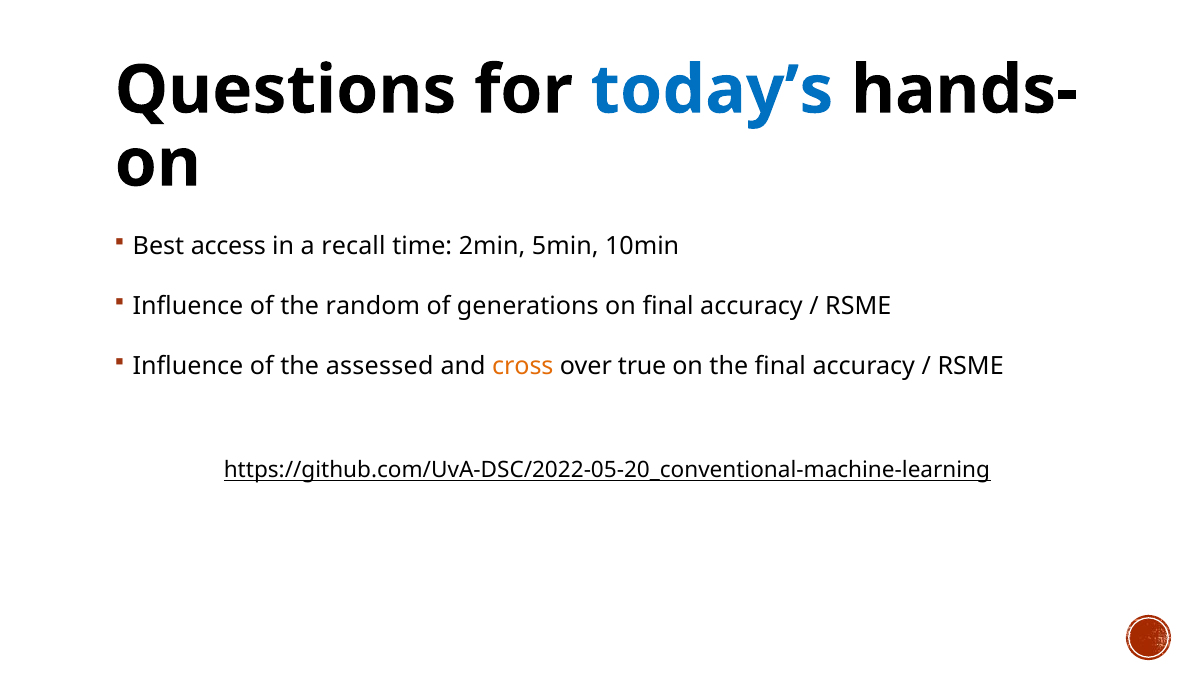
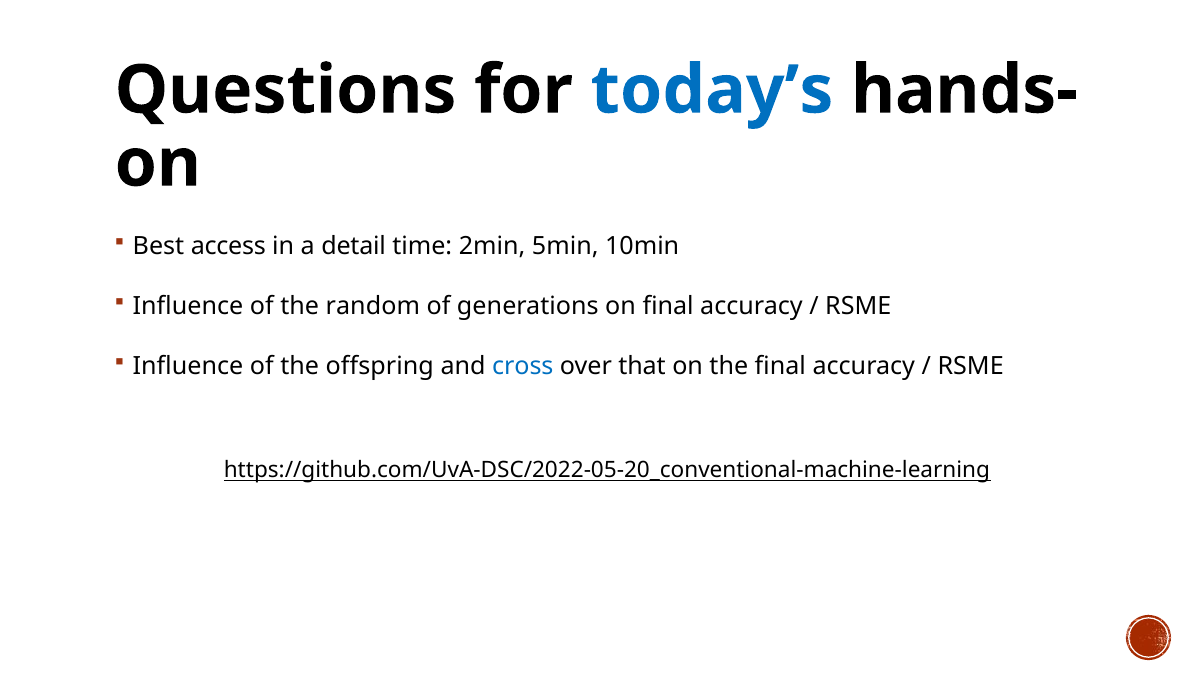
recall: recall -> detail (354, 246)
assessed: assessed -> offspring (380, 366)
cross colour: orange -> blue (523, 366)
true: true -> that (642, 366)
